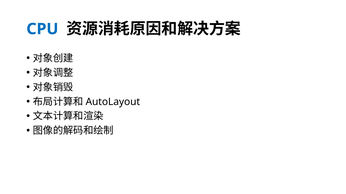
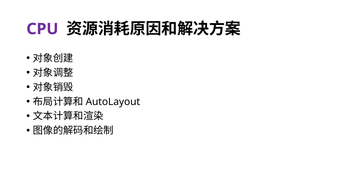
CPU colour: blue -> purple (42, 29)
